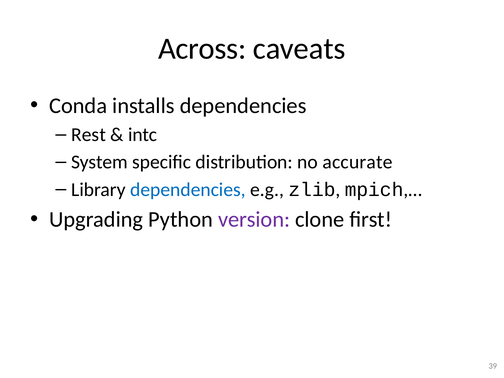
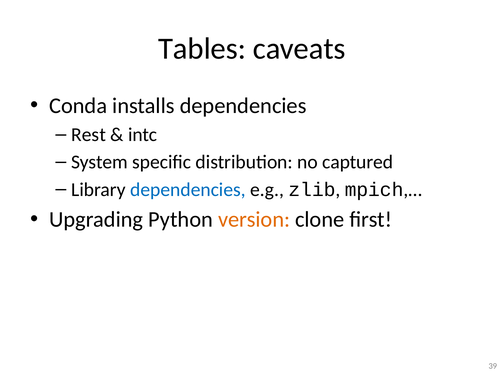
Across: Across -> Tables (202, 49)
accurate: accurate -> captured (358, 162)
version colour: purple -> orange (254, 219)
